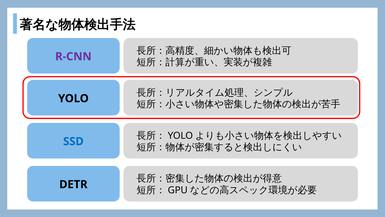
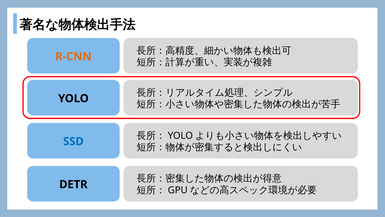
R-CNN colour: purple -> orange (73, 56)
